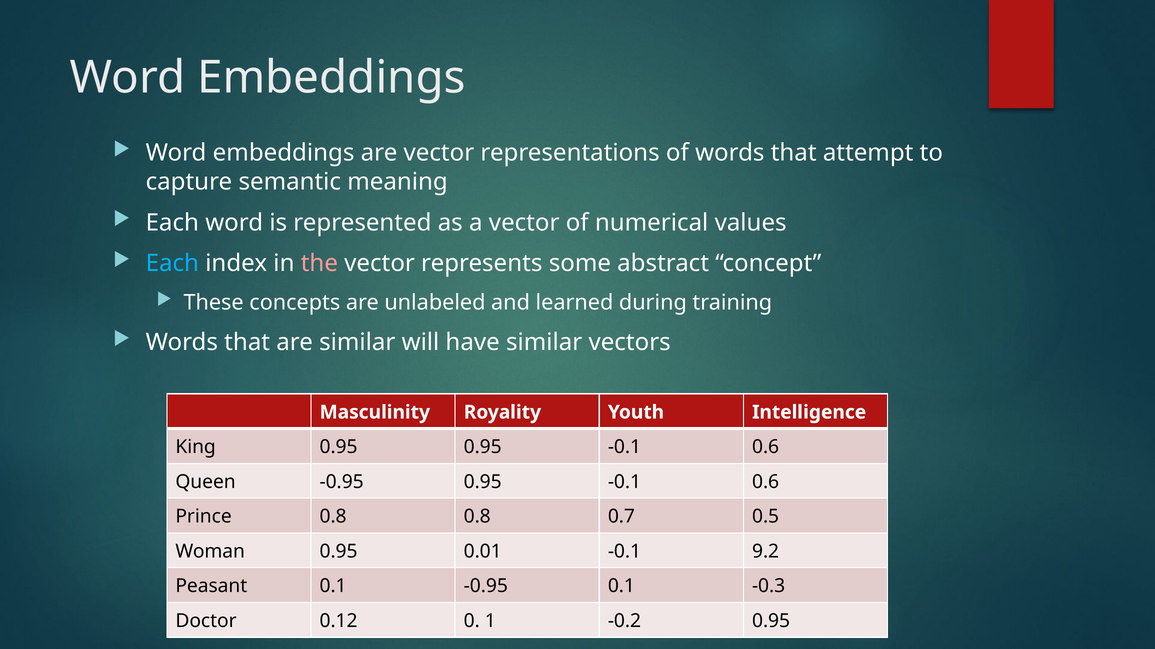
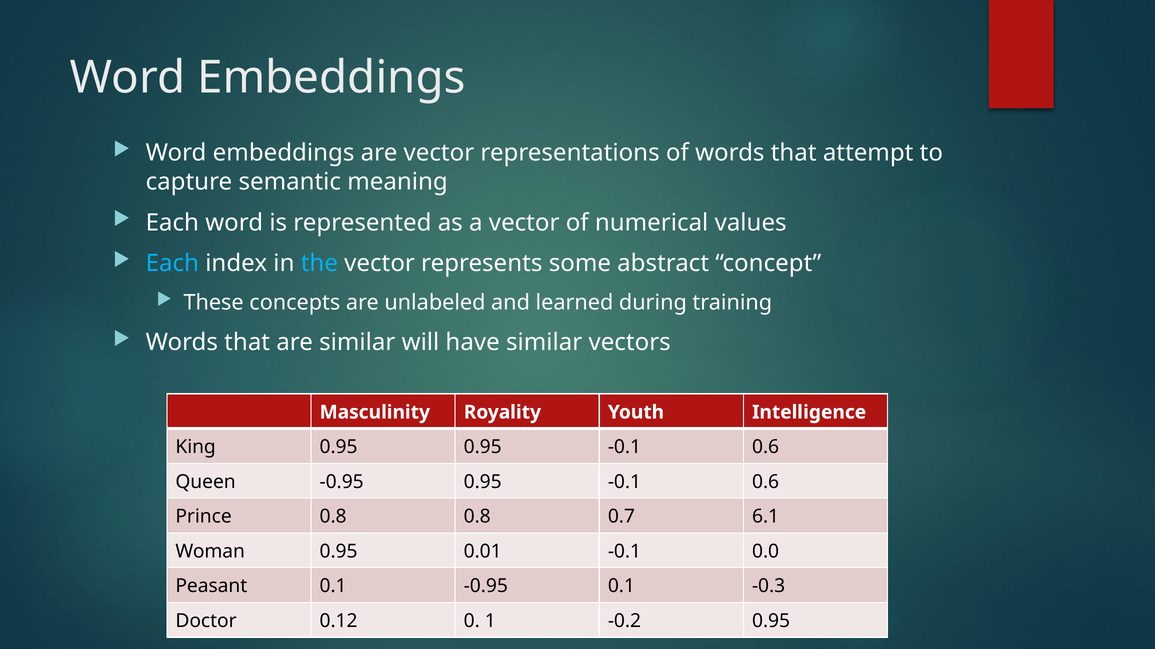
the colour: pink -> light blue (319, 264)
0.5: 0.5 -> 6.1 (766, 517)
9.2: 9.2 -> 0.0 (766, 552)
